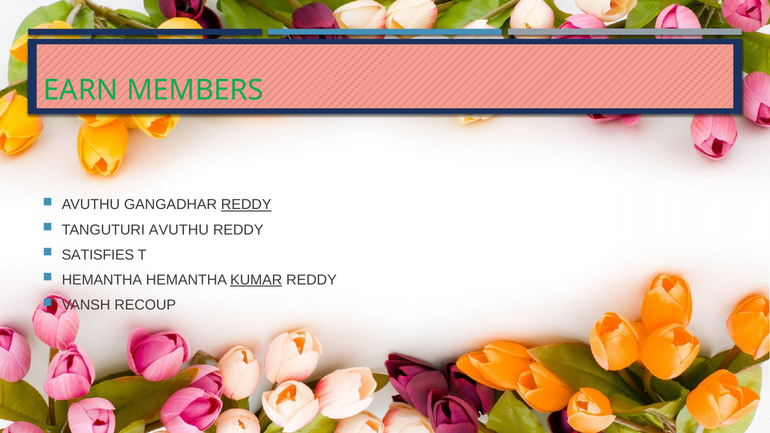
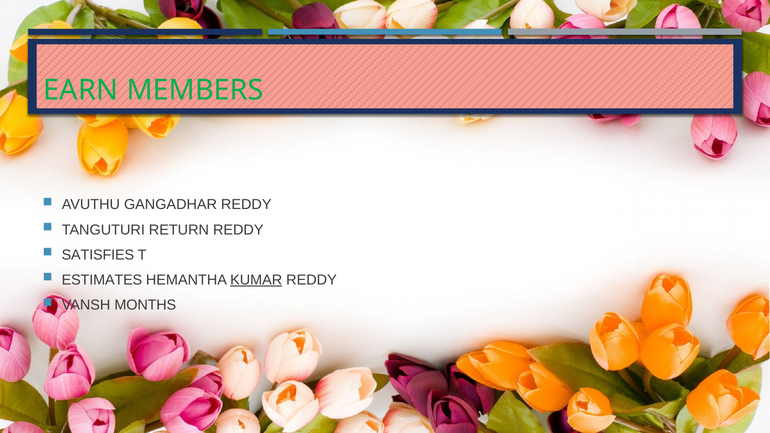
REDDY underline: present -> none (246, 205)
TANGUTURI AVUTHU: AVUTHU -> RETURN (179, 230)
HEMANTHA: HEMANTHA -> ESTIMATES (102, 280)
RECOUP: RECOUP -> MONTHS (145, 305)
